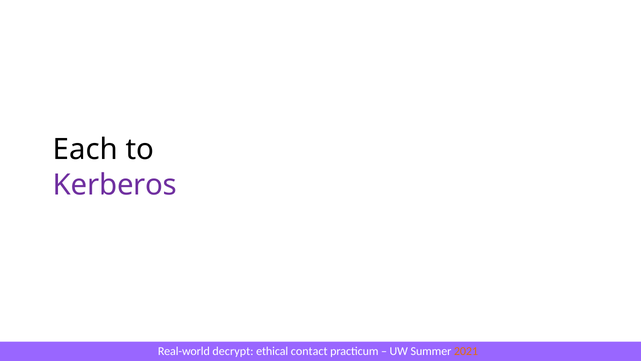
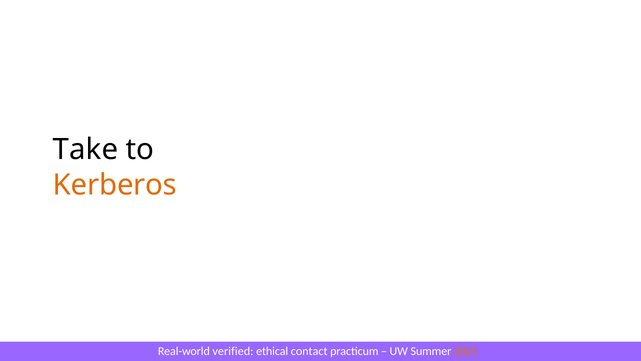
Each: Each -> Take (86, 149)
Kerberos colour: purple -> orange (115, 185)
decrypt: decrypt -> verified (233, 351)
